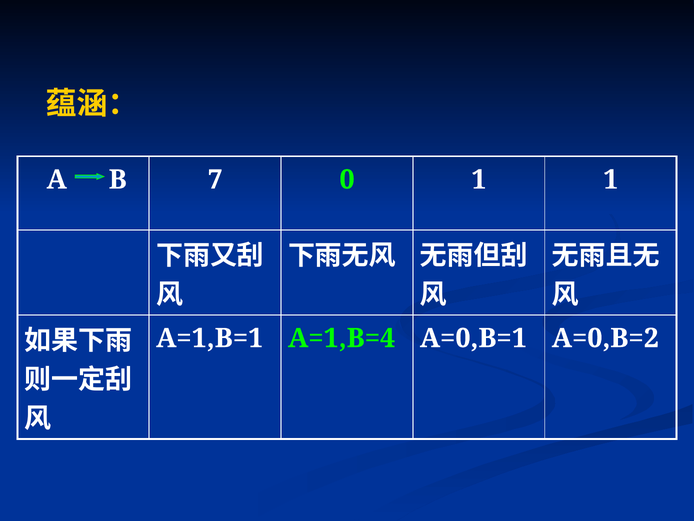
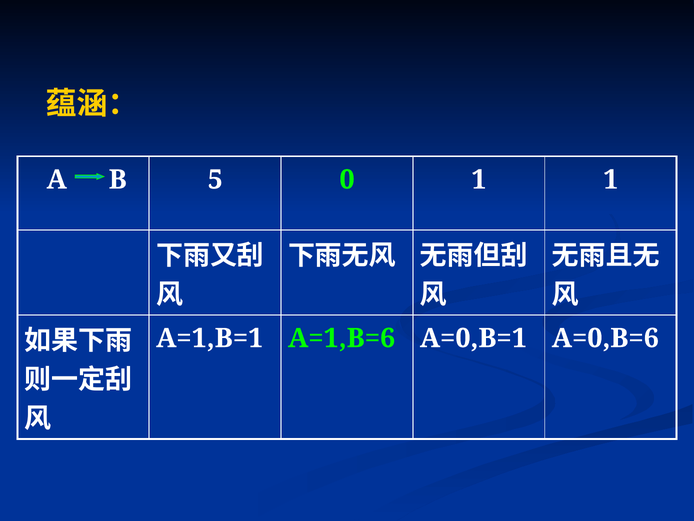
7: 7 -> 5 (215, 180)
A=1,B=4: A=1,B=4 -> A=1,B=6 (342, 338)
A=0,B=2: A=0,B=2 -> A=0,B=6 (605, 338)
